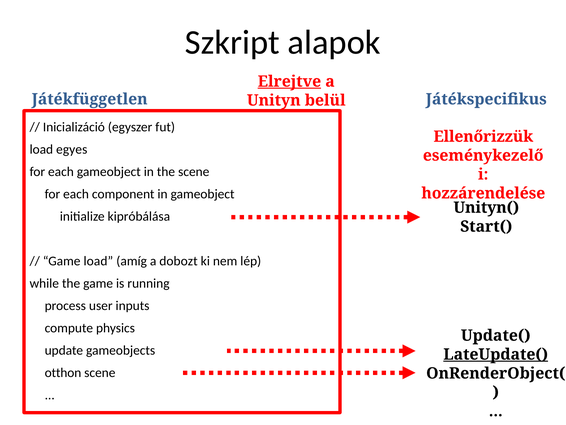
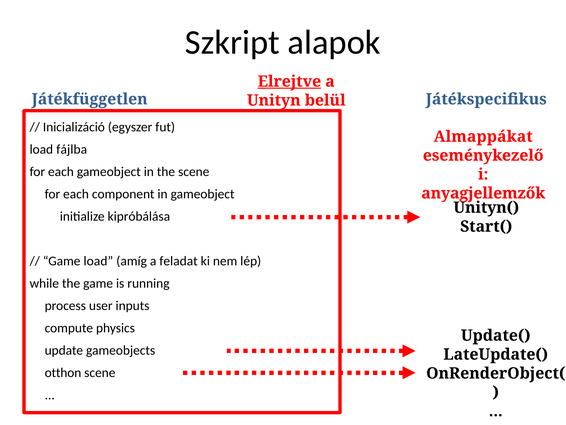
Ellenőrizzük: Ellenőrizzük -> Almappákat (483, 136)
egyes: egyes -> fájlba (72, 149)
hozzárendelése: hozzárendelése -> anyagjellemzők (483, 193)
dobozt: dobozt -> feladat (179, 261)
LateUpdate( underline: present -> none (496, 354)
